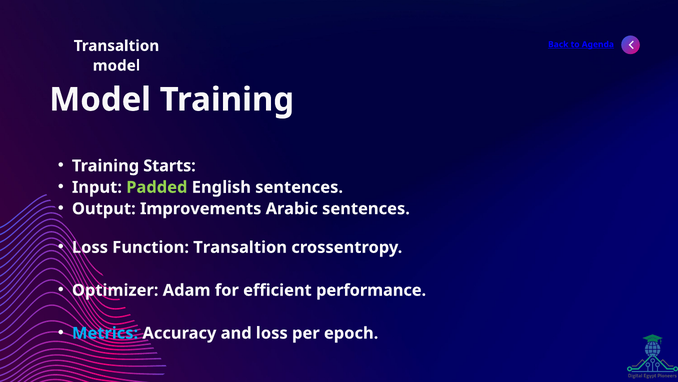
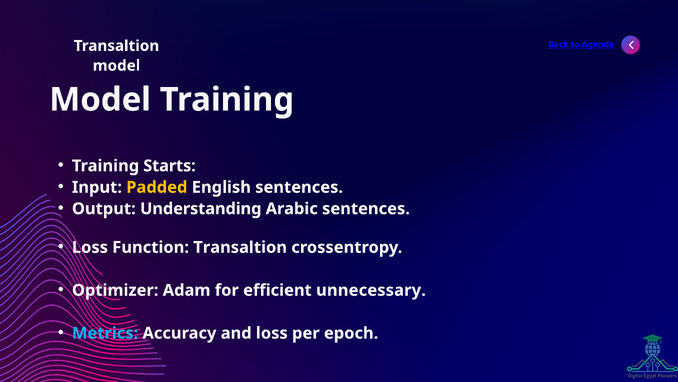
Padded colour: light green -> yellow (157, 187)
Improvements: Improvements -> Understanding (201, 208)
performance: performance -> unnecessary (371, 290)
